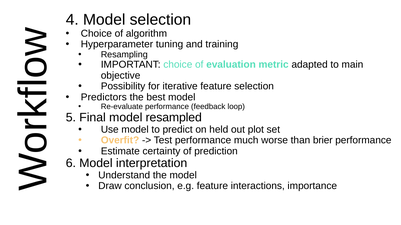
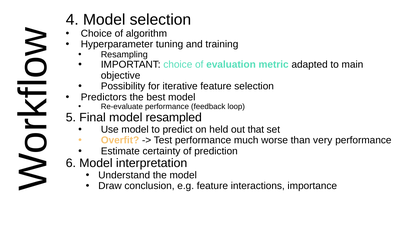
plot: plot -> that (256, 130)
brier: brier -> very (323, 141)
